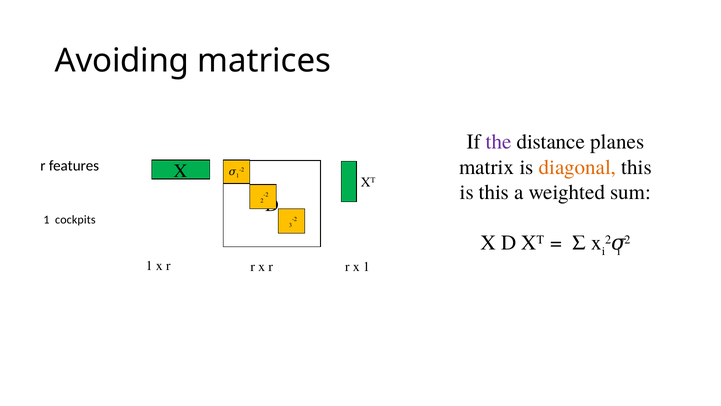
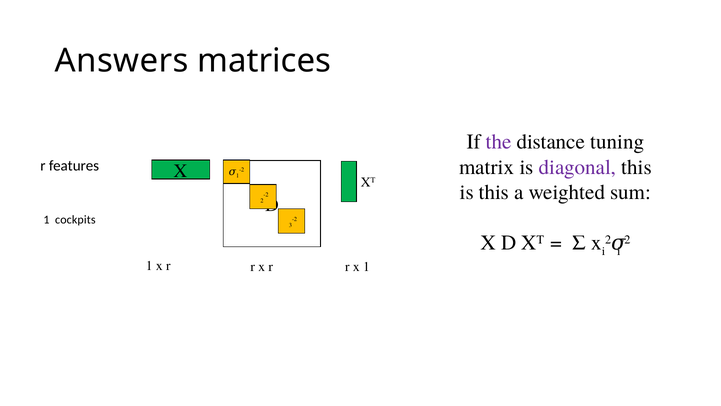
Avoiding: Avoiding -> Answers (122, 61)
planes: planes -> tuning (617, 142)
diagonal colour: orange -> purple (577, 167)
